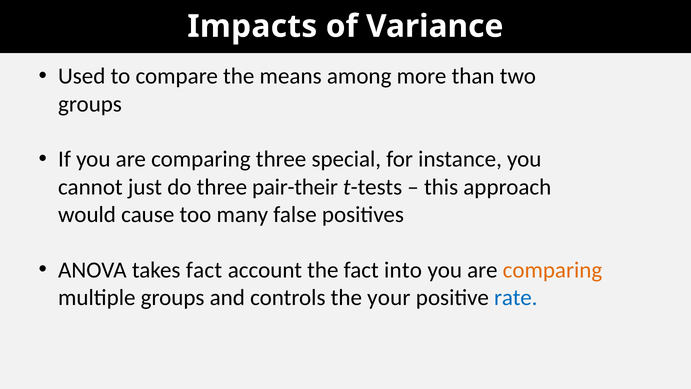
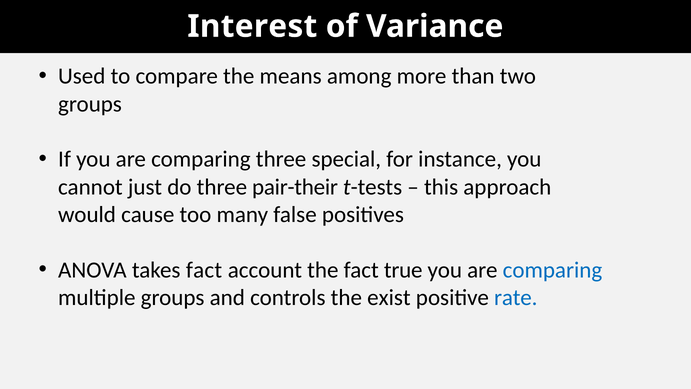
Impacts: Impacts -> Interest (252, 26)
into: into -> true (403, 270)
comparing colour: orange -> blue (552, 270)
your: your -> exist (389, 297)
